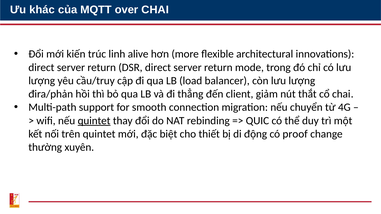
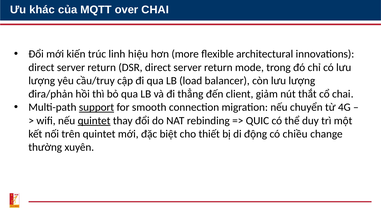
alive: alive -> hiệu (138, 54)
support underline: none -> present (97, 107)
proof: proof -> chiều (295, 134)
